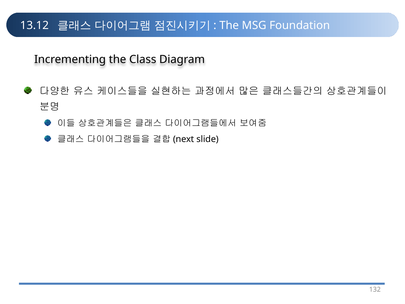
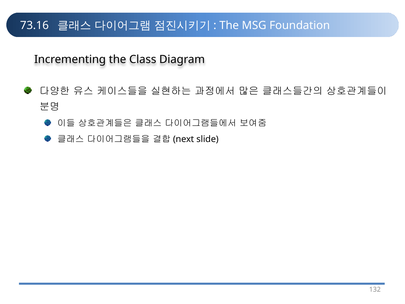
13.12: 13.12 -> 73.16 (34, 25)
